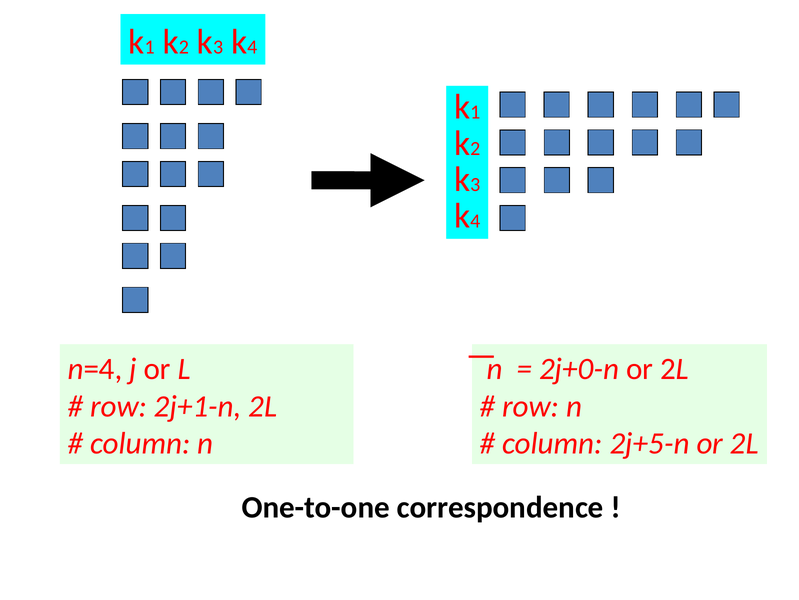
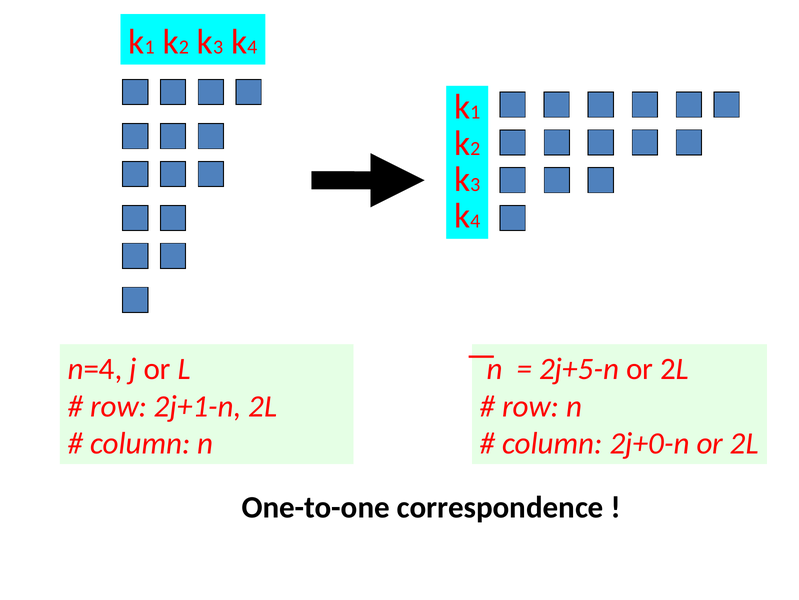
2j+0-n: 2j+0-n -> 2j+5-n (579, 368)
2j+5-n: 2j+5-n -> 2j+0-n (650, 443)
